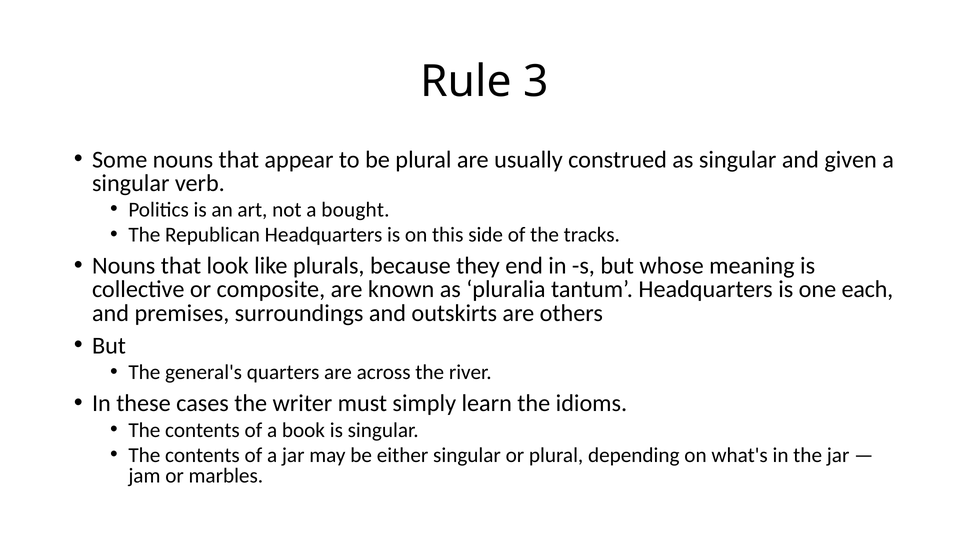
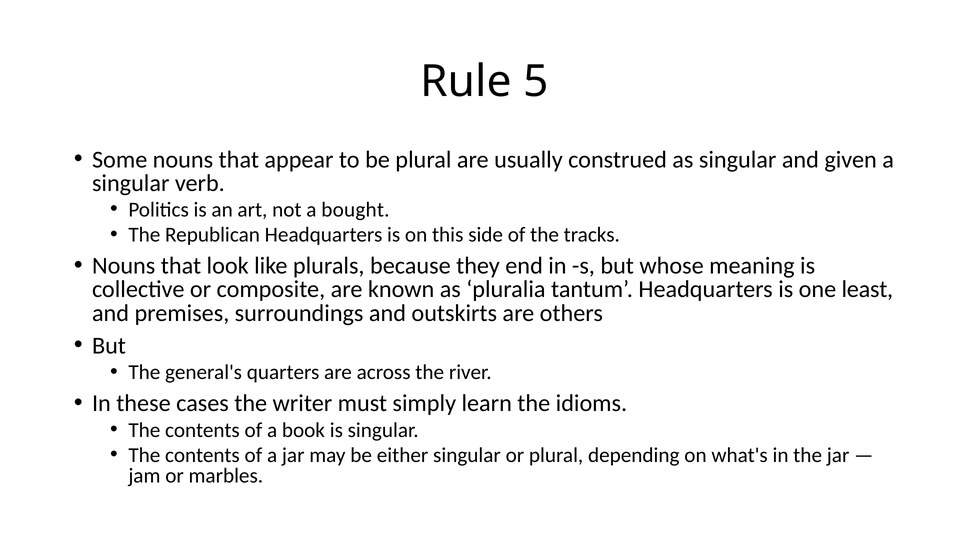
3: 3 -> 5 (536, 81)
each: each -> least (867, 290)
